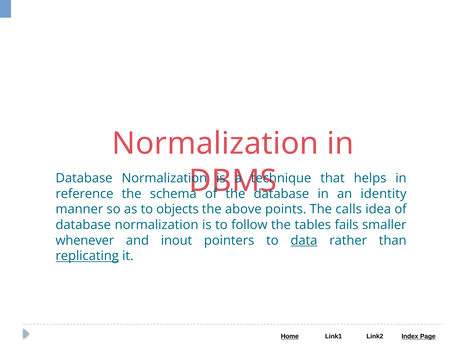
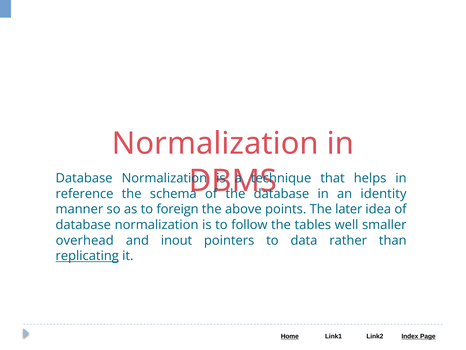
objects: objects -> foreign (178, 209)
calls: calls -> later (349, 209)
fails: fails -> well (347, 225)
whenever: whenever -> overhead (85, 240)
data underline: present -> none (304, 240)
